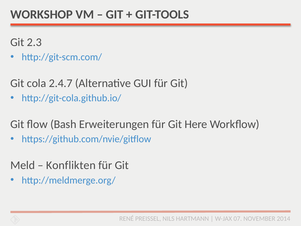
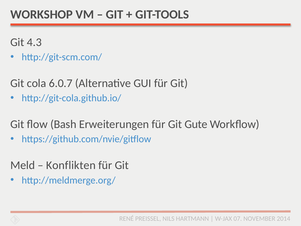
2.3: 2.3 -> 4.3 (34, 42)
2.4.7: 2.4.7 -> 6.0.7 (61, 83)
Here: Here -> Gute (196, 124)
